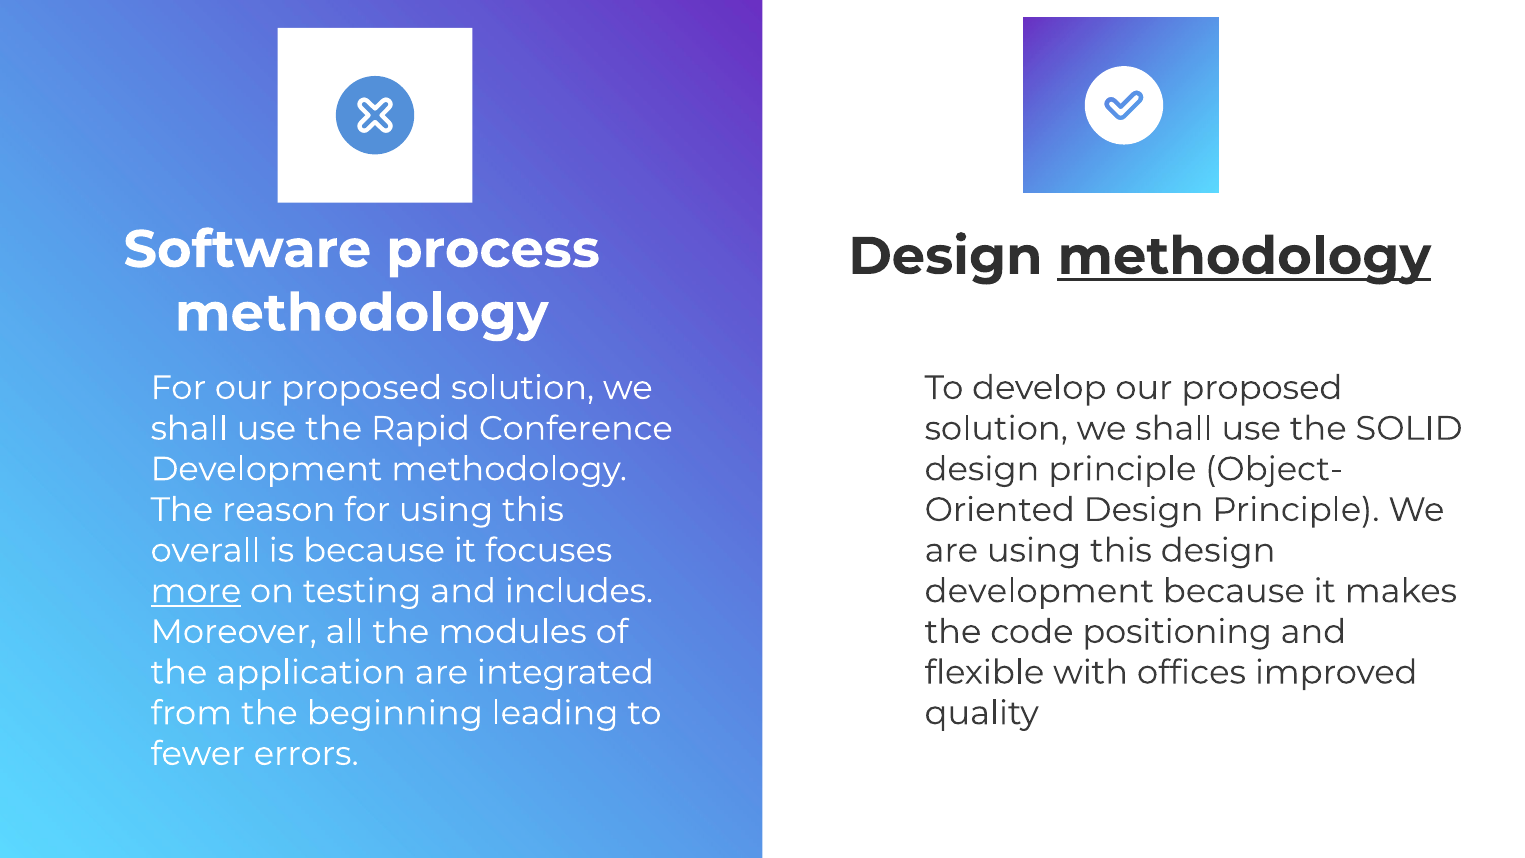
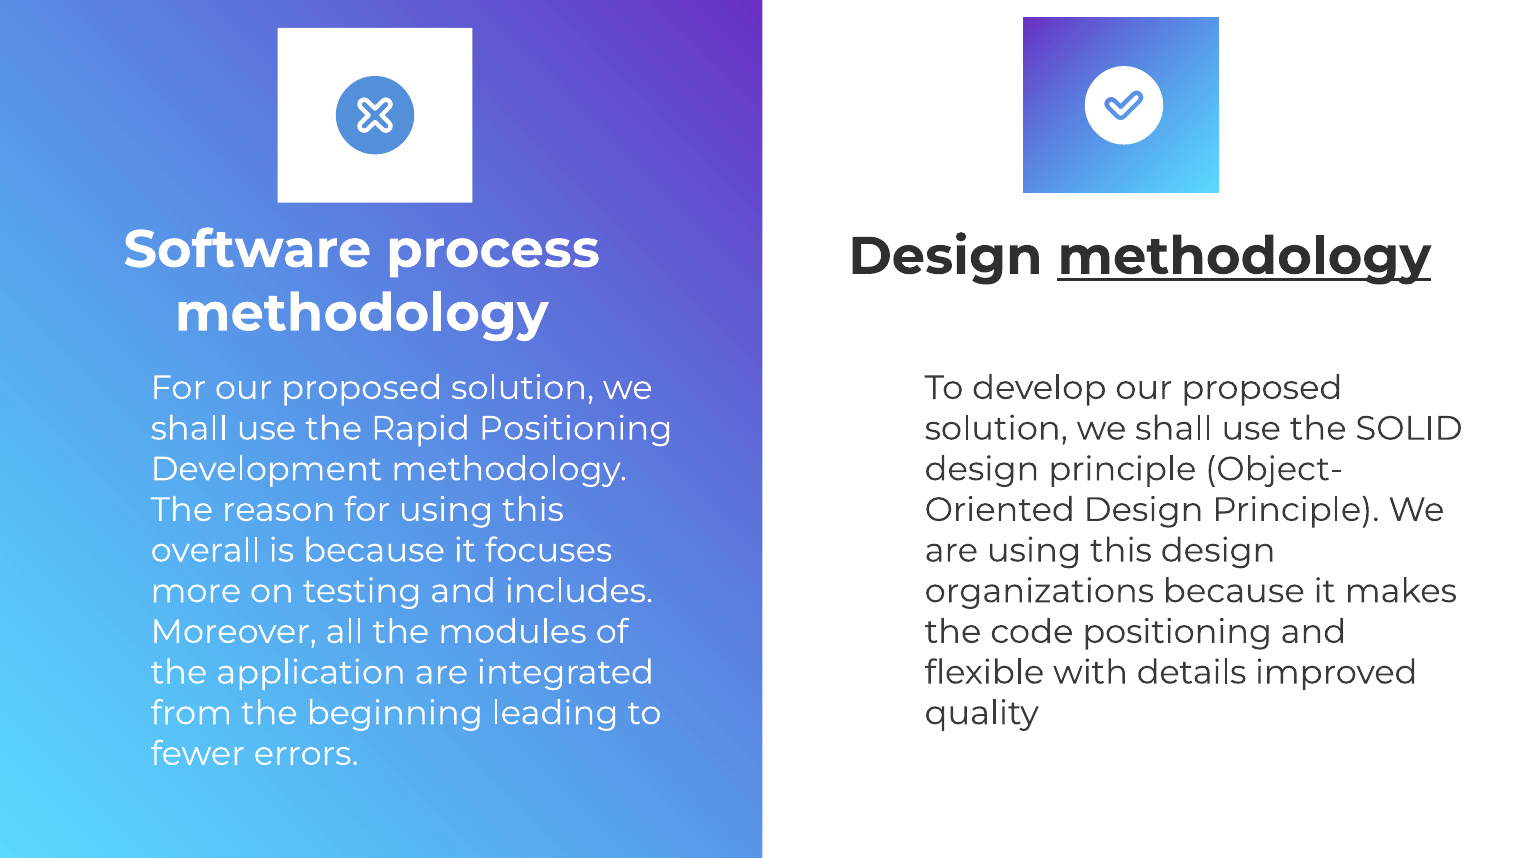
Rapid Conference: Conference -> Positioning (576, 428)
more underline: present -> none (196, 591)
development: development -> organizations (1039, 591)
offices: offices -> details (1192, 672)
